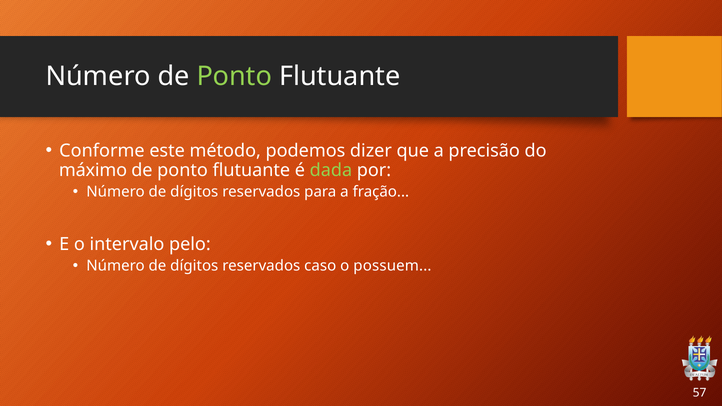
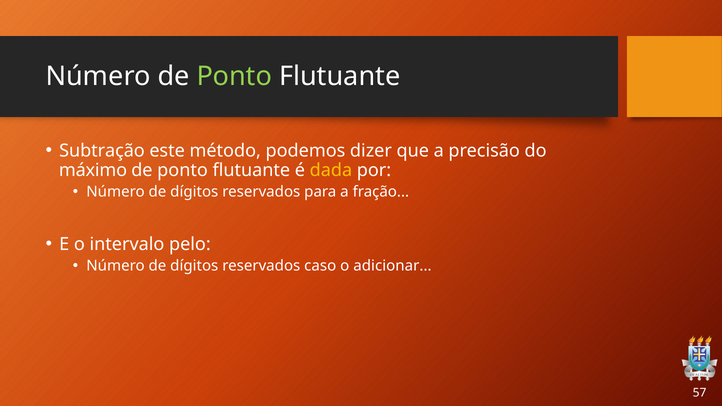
Conforme: Conforme -> Subtração (102, 151)
dada colour: light green -> yellow (331, 170)
possuem: possuem -> adicionar (392, 266)
